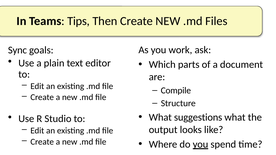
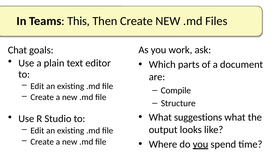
Tips: Tips -> This (79, 21)
Sync: Sync -> Chat (17, 50)
